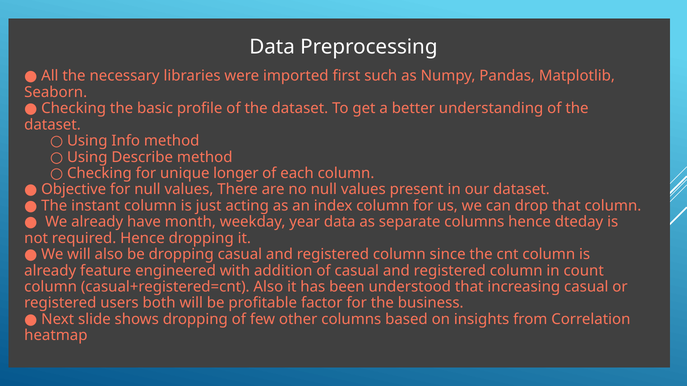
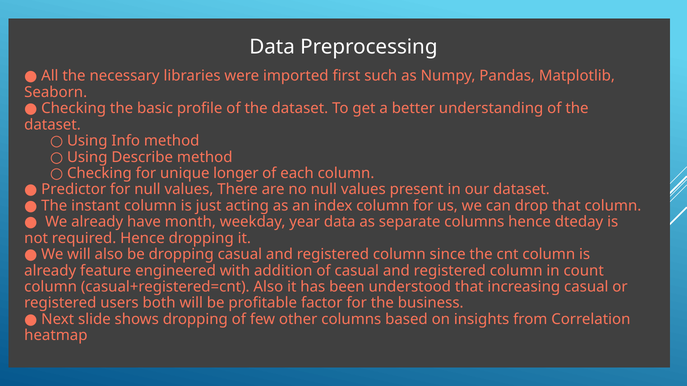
Objective: Objective -> Predictor (74, 190)
